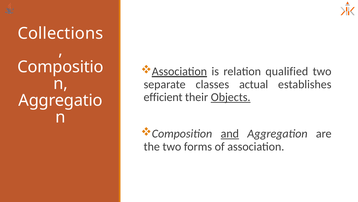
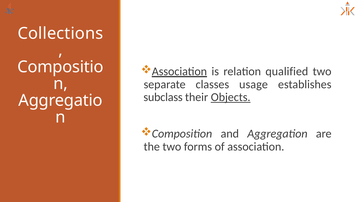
actual: actual -> usage (254, 84)
efficient: efficient -> subclass (163, 97)
and underline: present -> none (230, 133)
